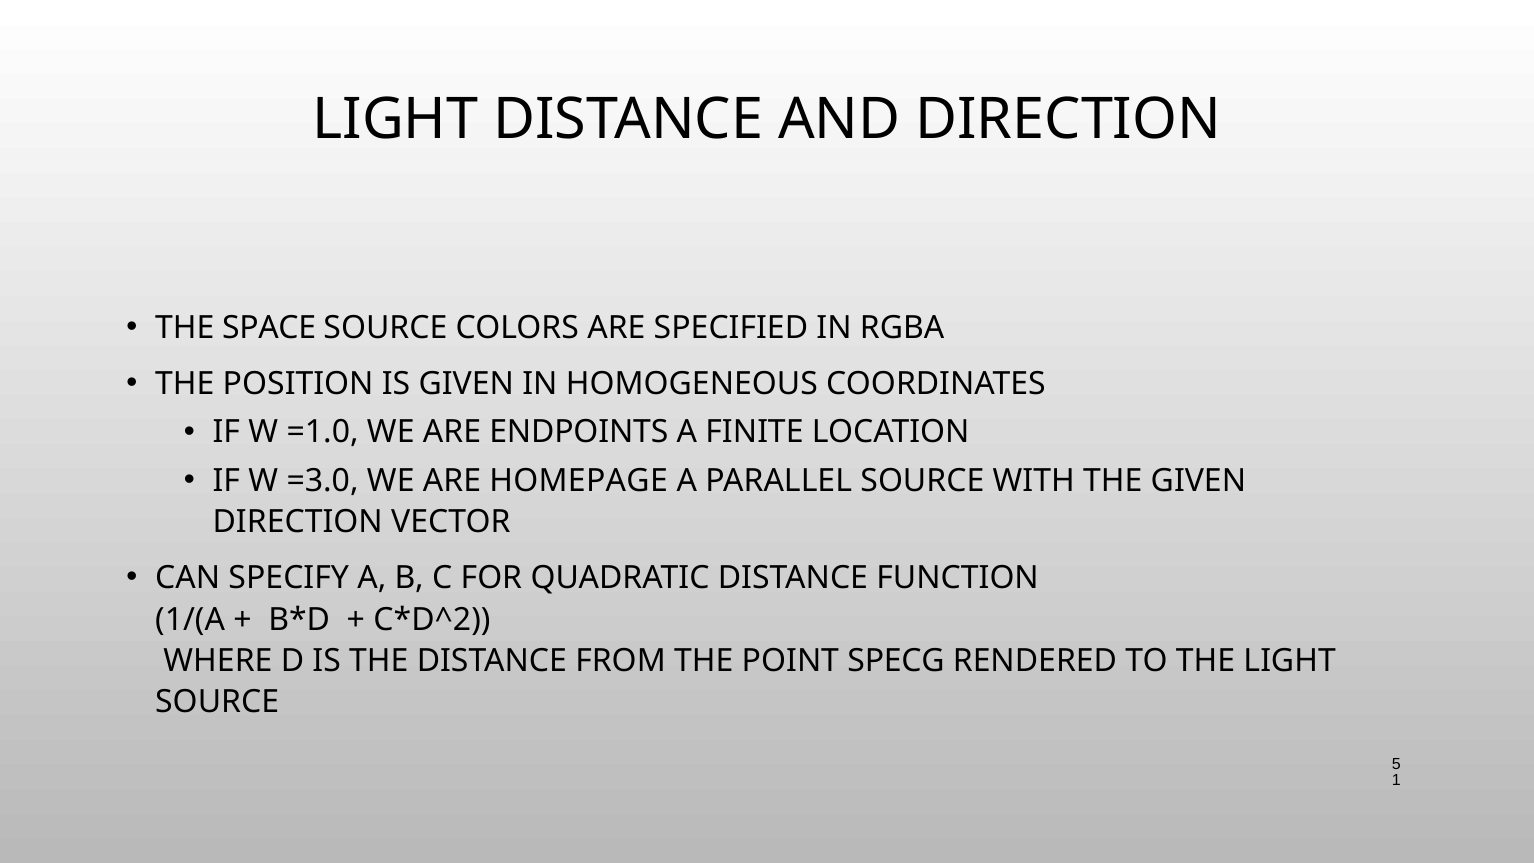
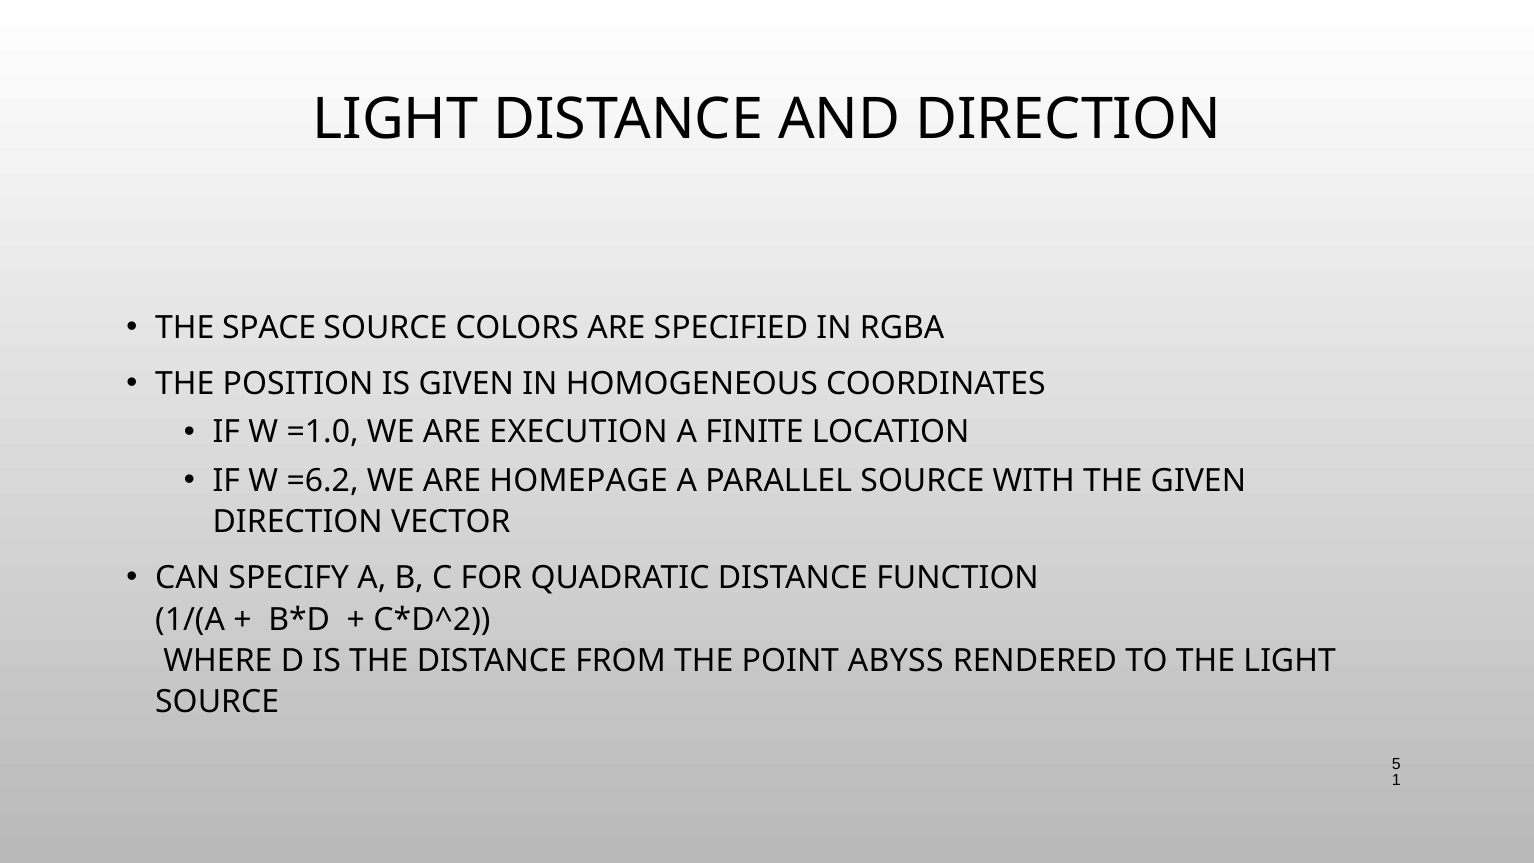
ENDPOINTS: ENDPOINTS -> EXECUTION (579, 432)
=3.0: =3.0 -> =6.2 (323, 481)
SPECG: SPECG -> ABYSS (896, 661)
